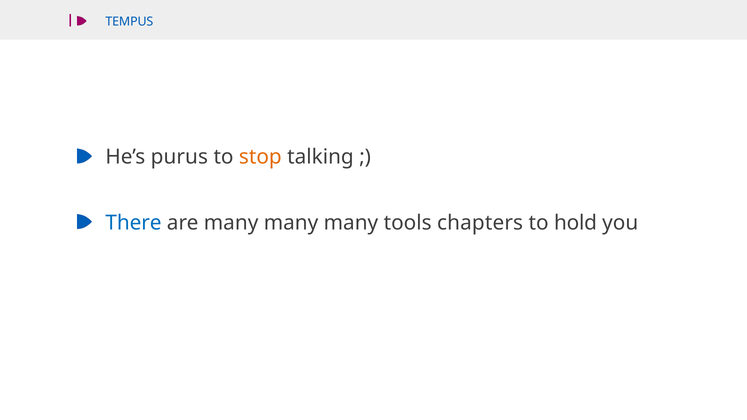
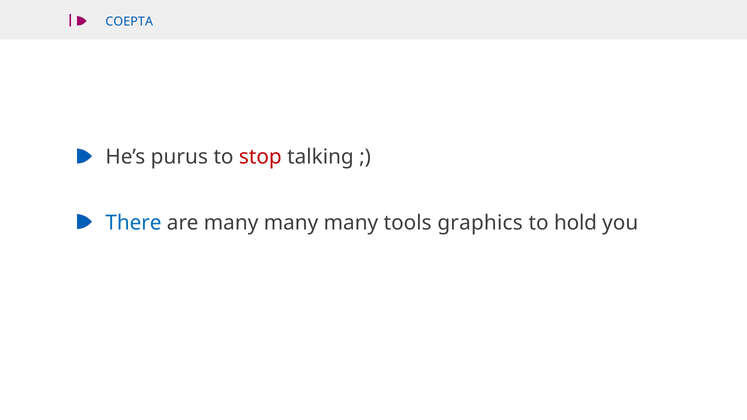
TEMPUS: TEMPUS -> COEPTA (129, 21)
stop colour: orange -> red (260, 157)
chapters: chapters -> graphics (480, 223)
